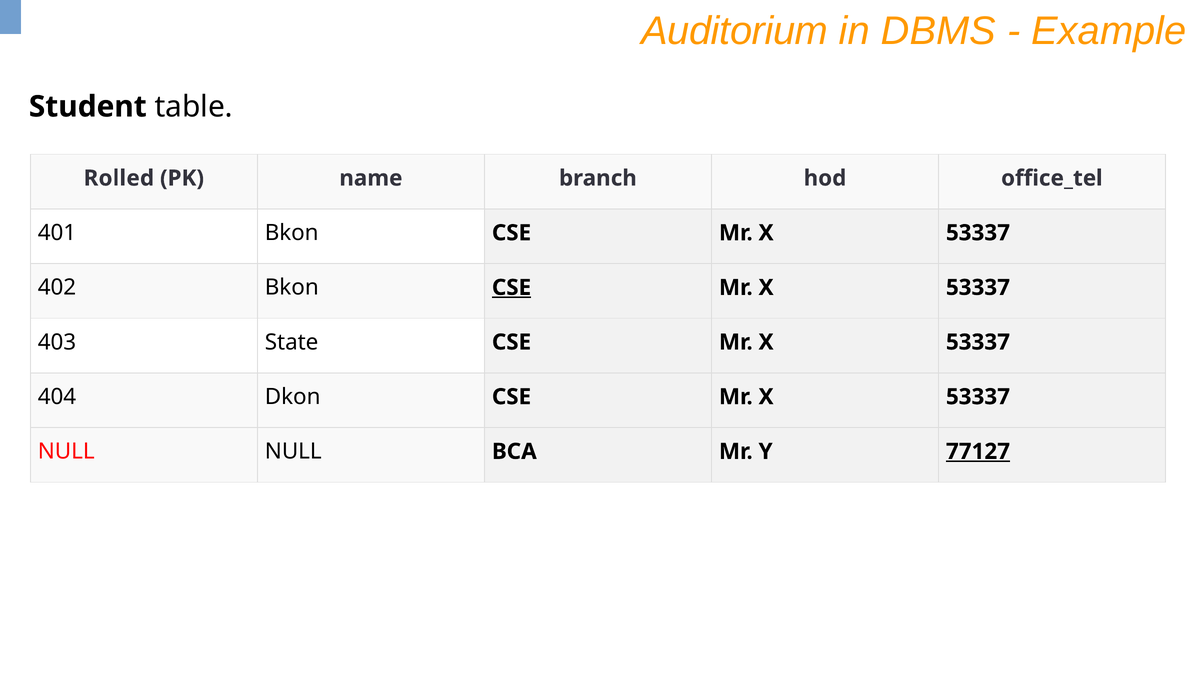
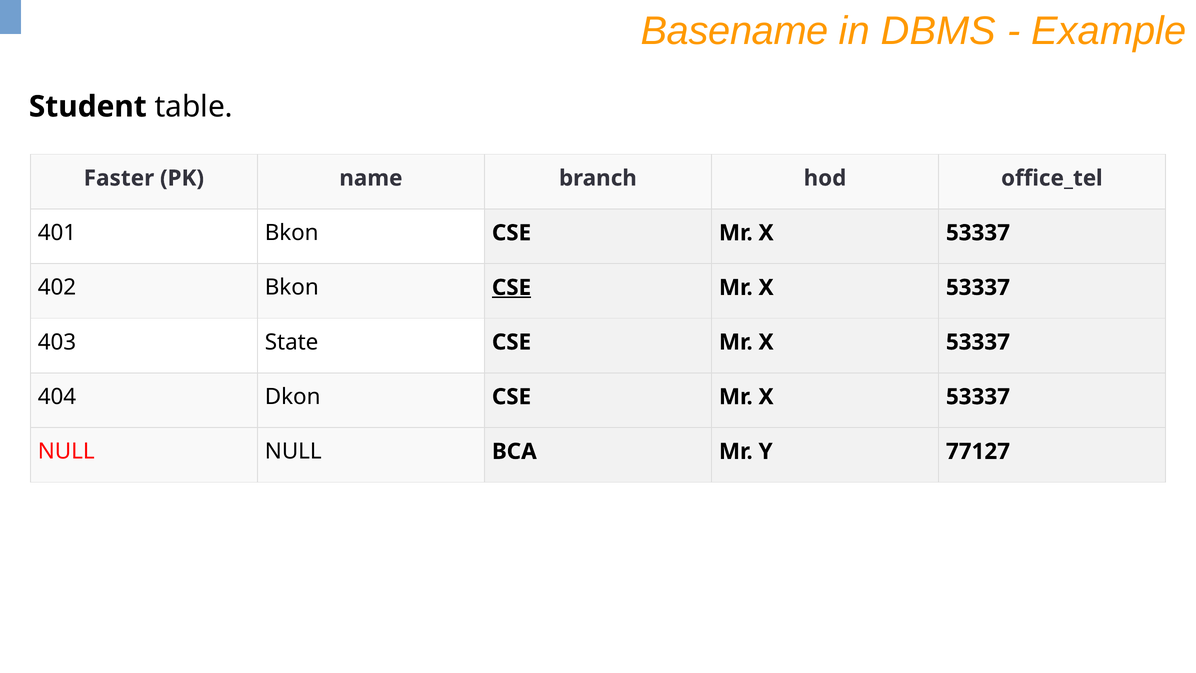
Auditorium: Auditorium -> Basename (735, 31)
Rolled: Rolled -> Faster (119, 178)
77127 underline: present -> none (978, 451)
